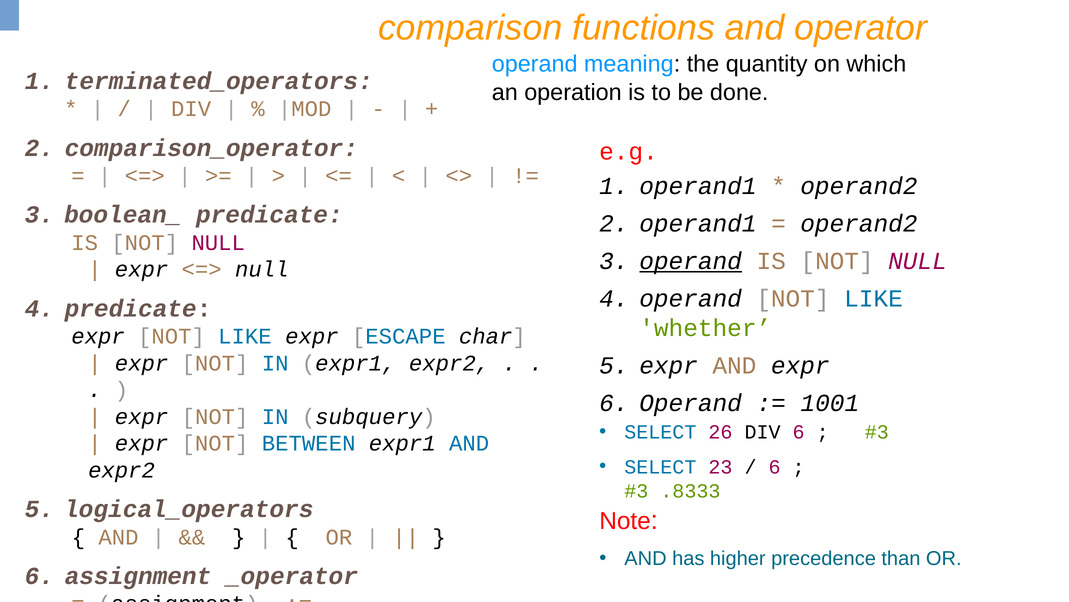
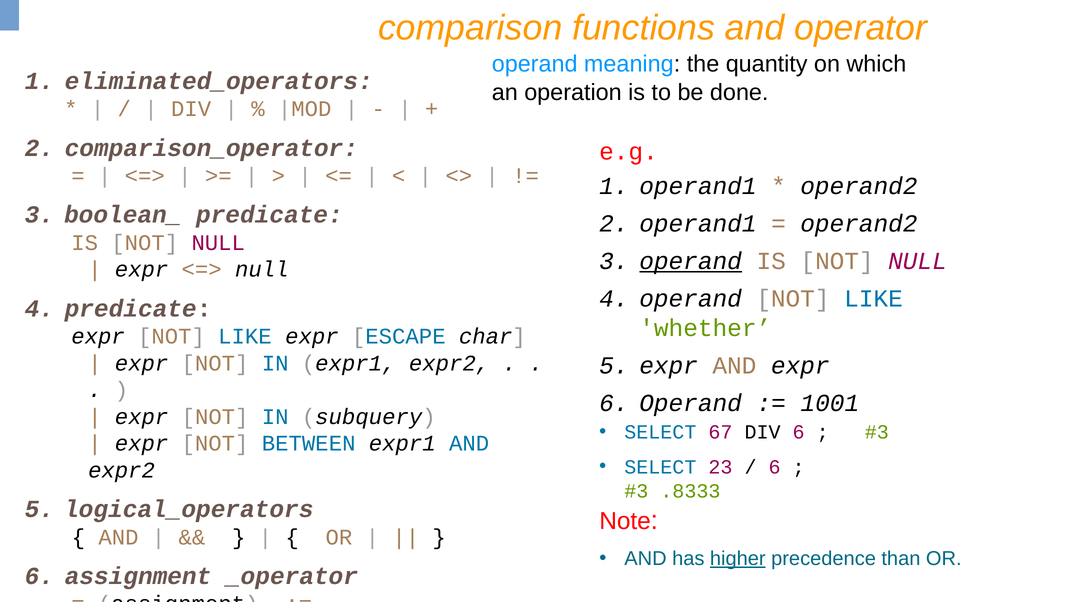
terminated_operators: terminated_operators -> eliminated_operators (219, 81)
26: 26 -> 67 (720, 432)
higher underline: none -> present (738, 558)
